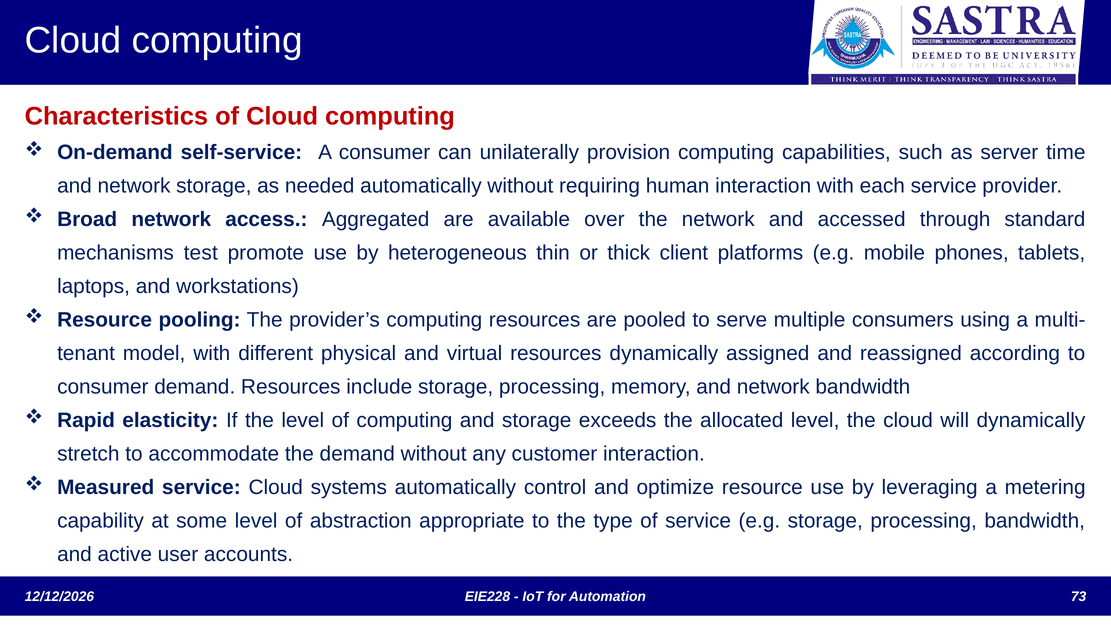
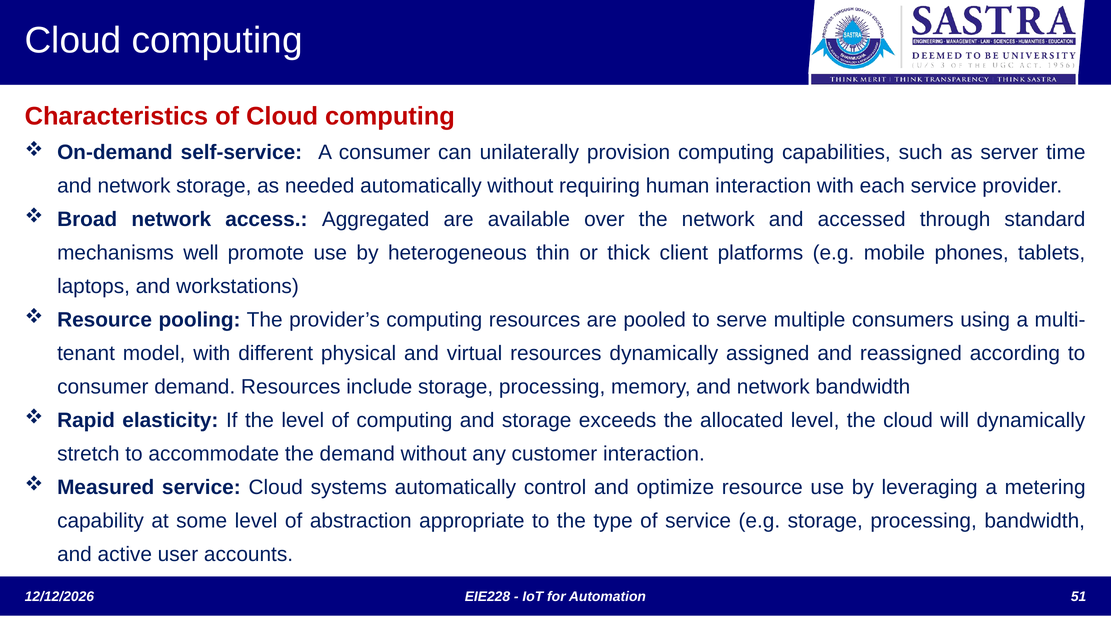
test: test -> well (201, 253)
73: 73 -> 51 (1079, 597)
